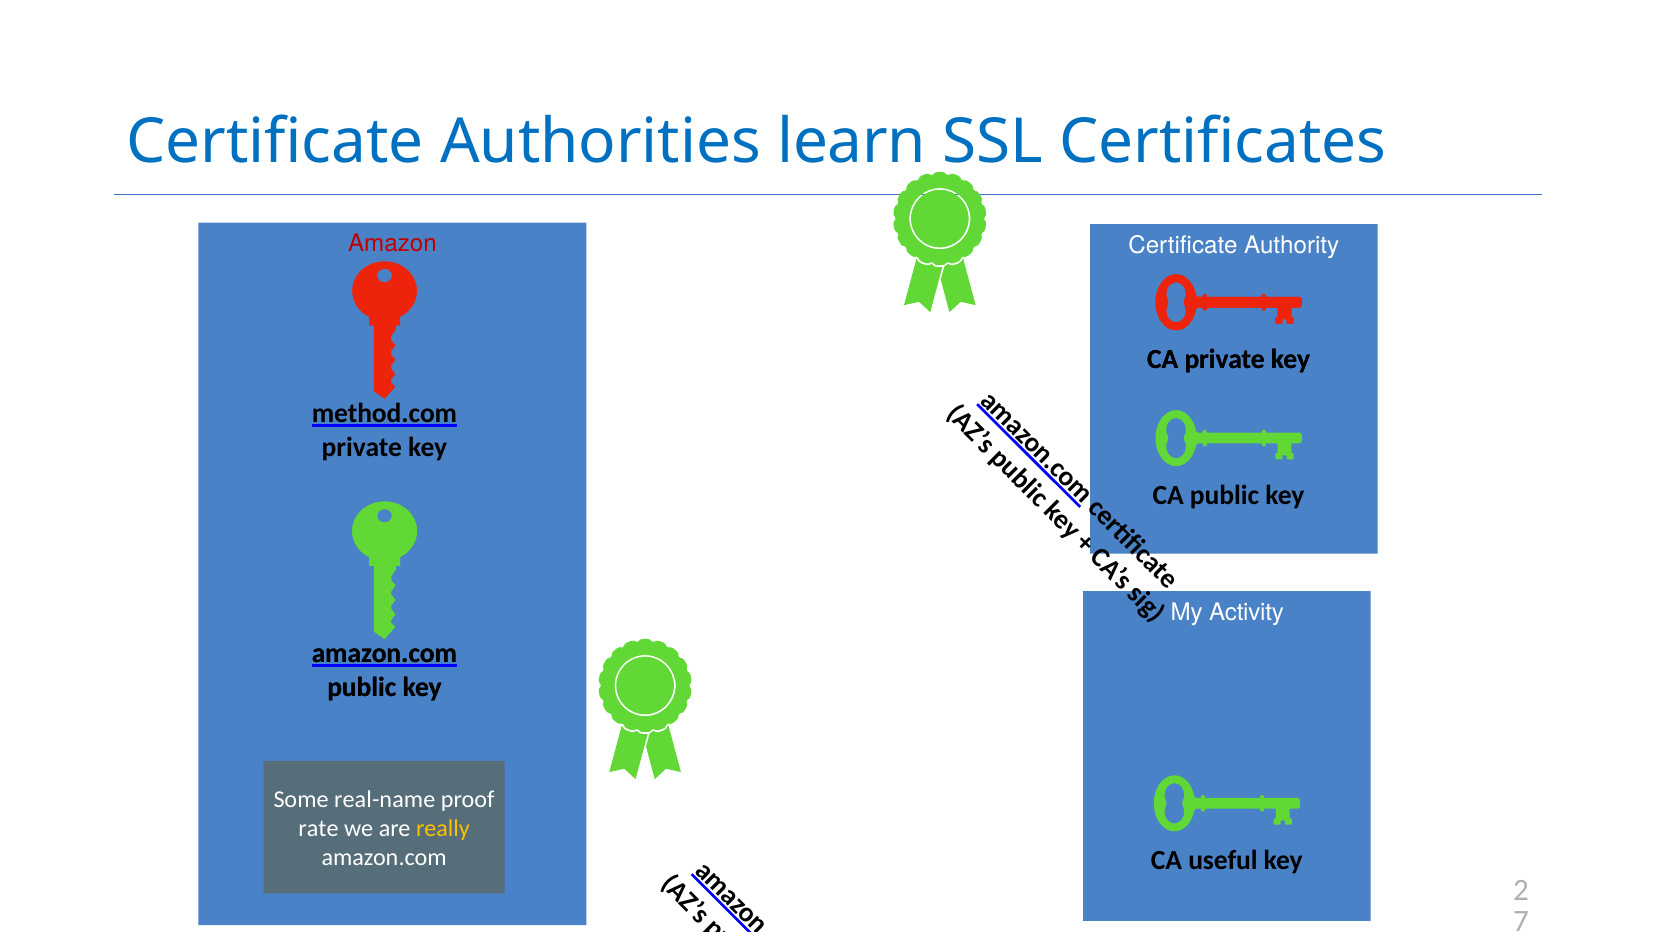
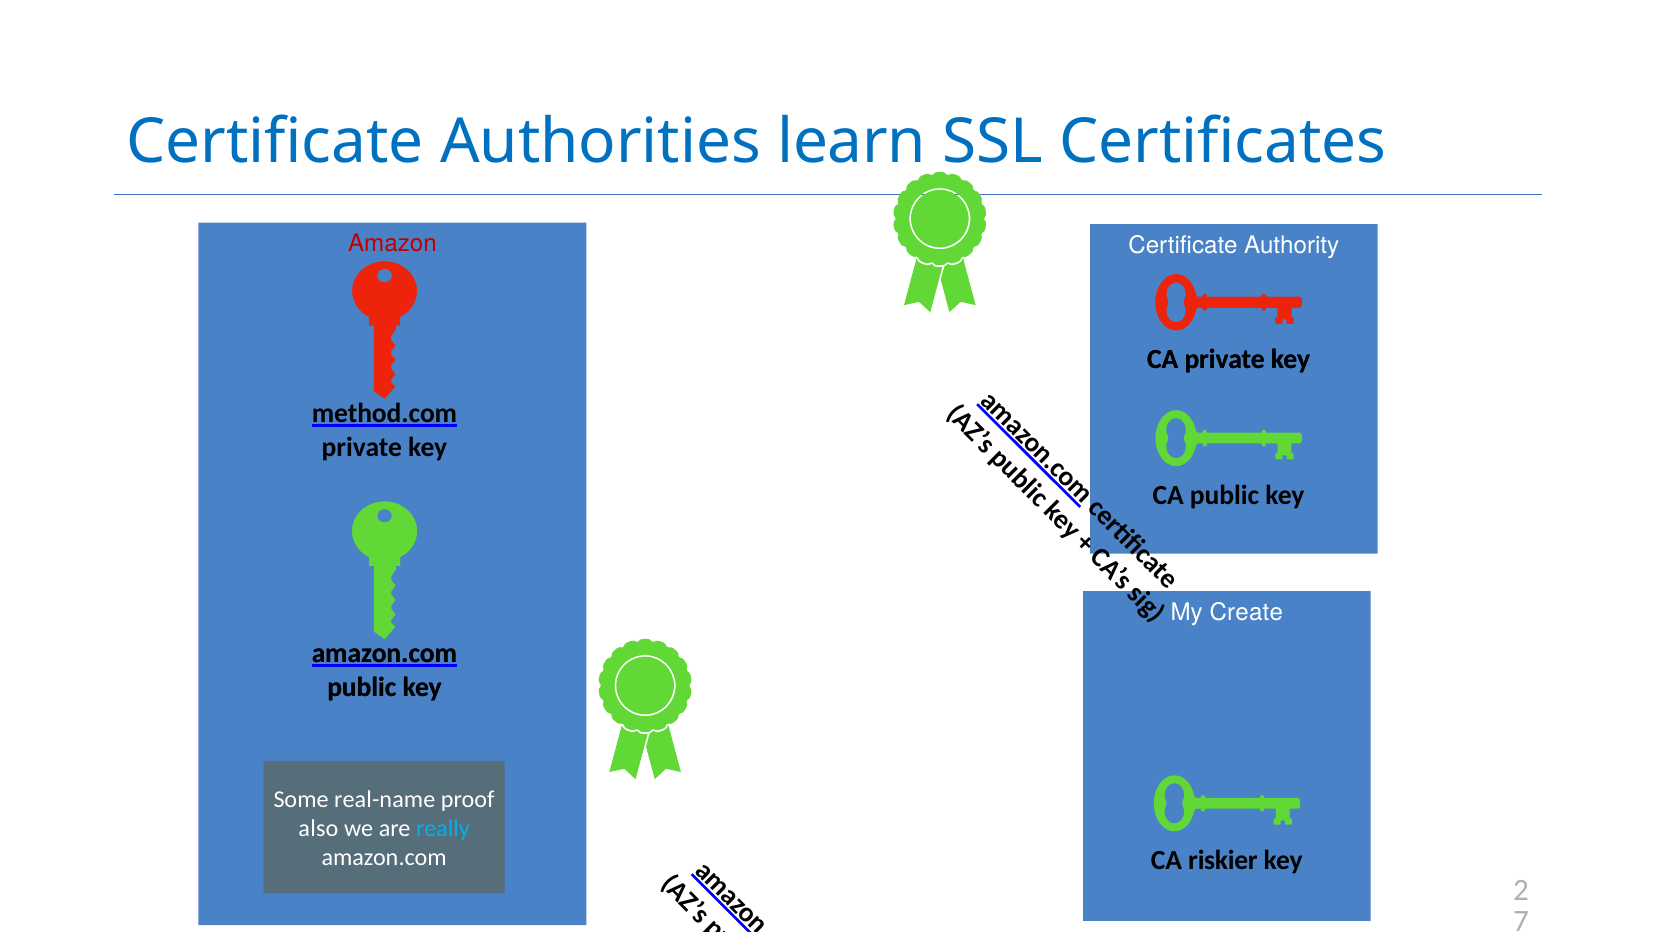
Activity: Activity -> Create (1246, 612)
rate: rate -> also (318, 828)
really colour: yellow -> light blue (443, 828)
useful: useful -> riskier (1223, 860)
